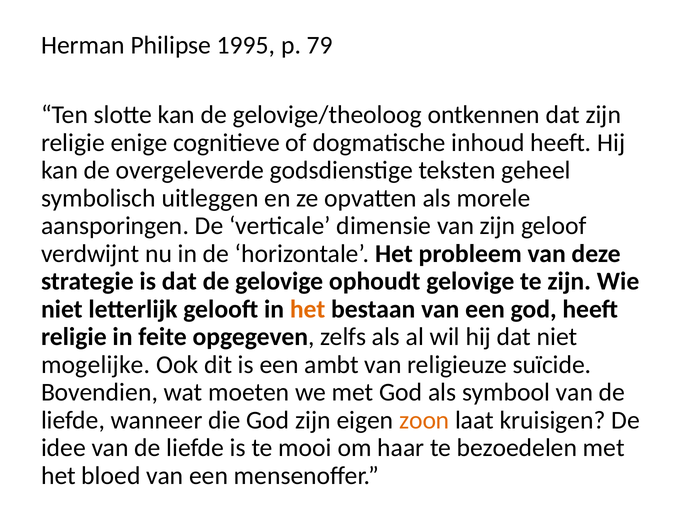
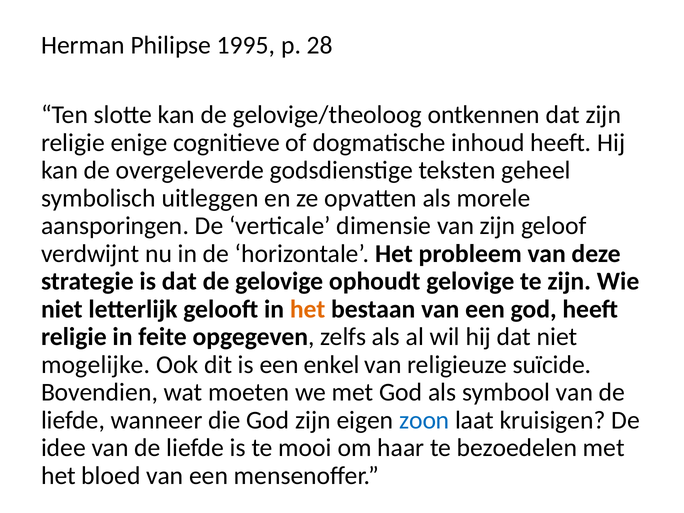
79: 79 -> 28 (320, 45)
ambt: ambt -> enkel (332, 365)
zoon colour: orange -> blue (424, 420)
